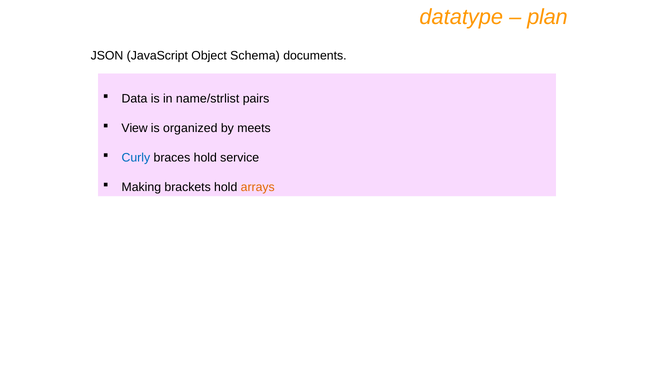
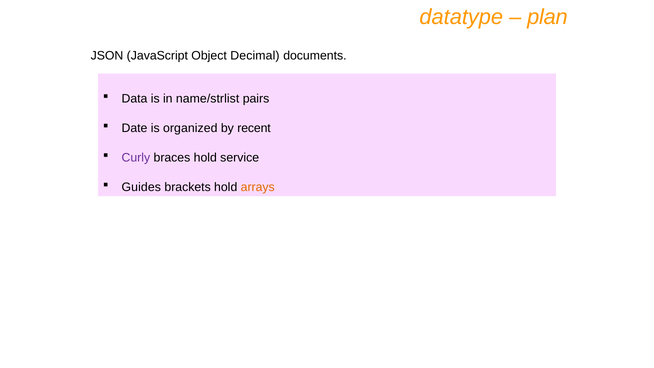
Schema: Schema -> Decimal (255, 56)
View: View -> Date (135, 128)
meets: meets -> recent (254, 128)
Curly colour: blue -> purple (136, 158)
Making: Making -> Guides (141, 187)
